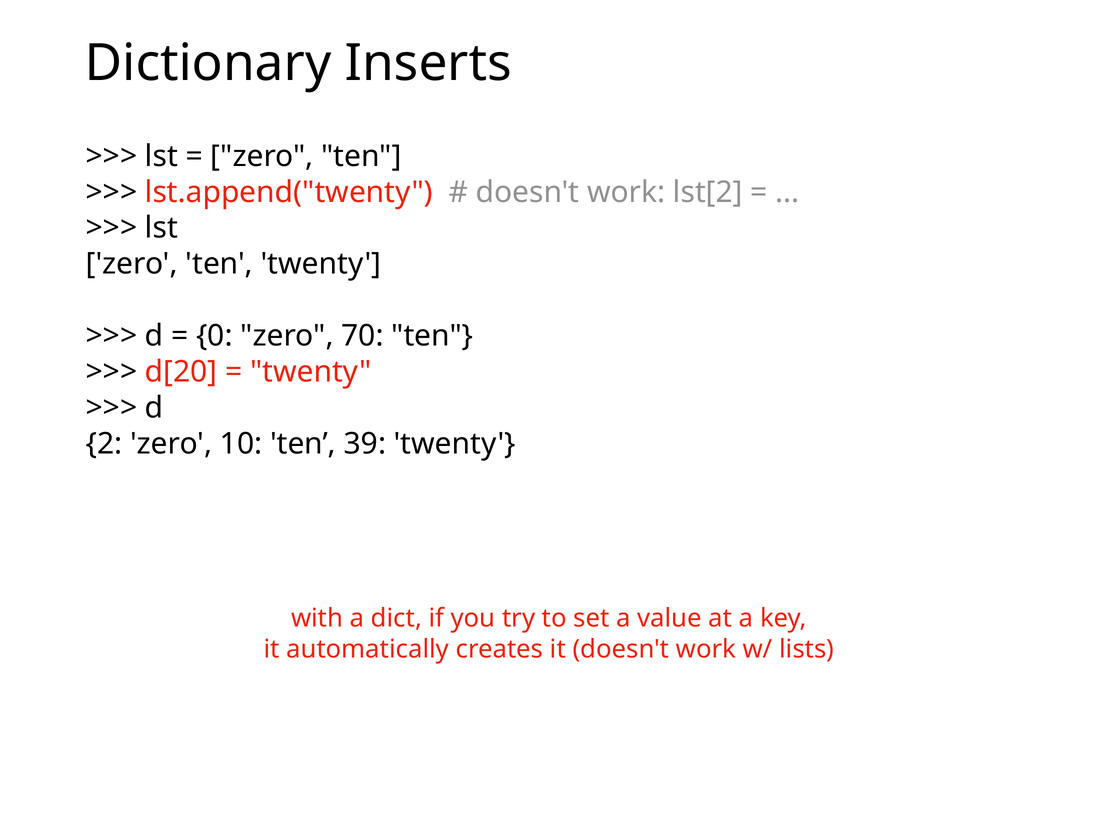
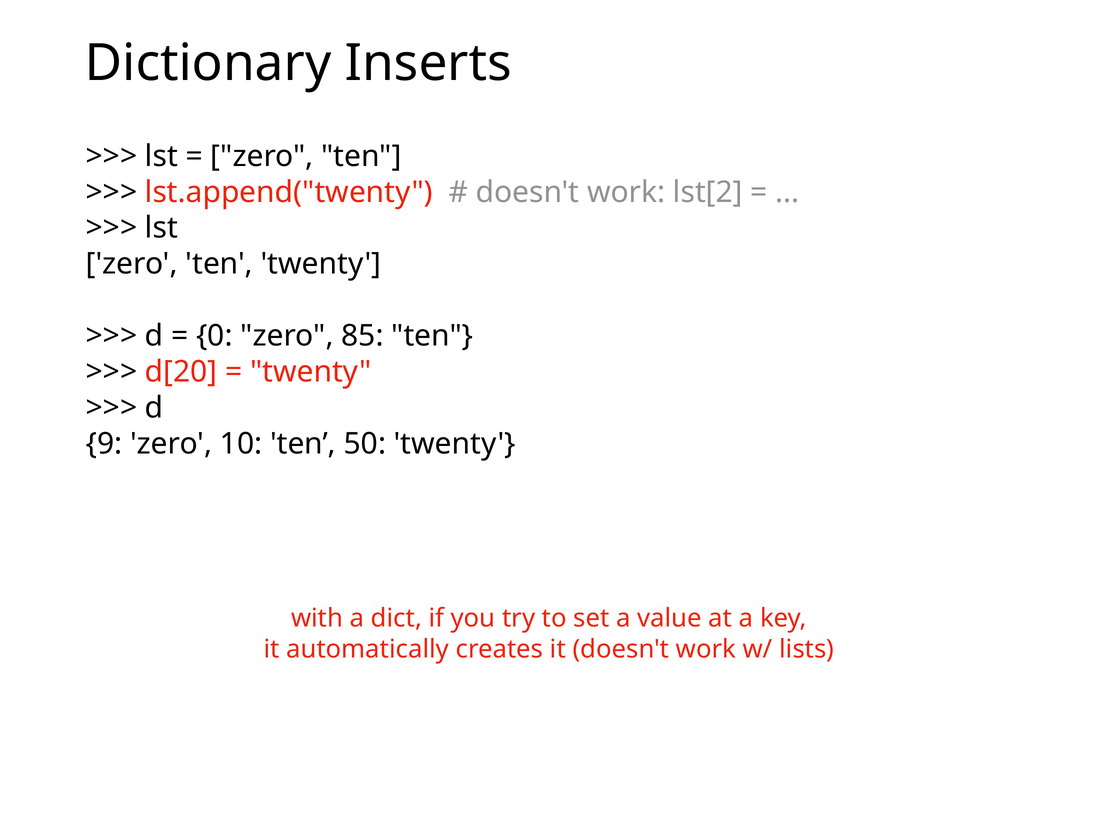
70: 70 -> 85 (362, 336)
2: 2 -> 9 (104, 444)
39: 39 -> 50 (365, 444)
